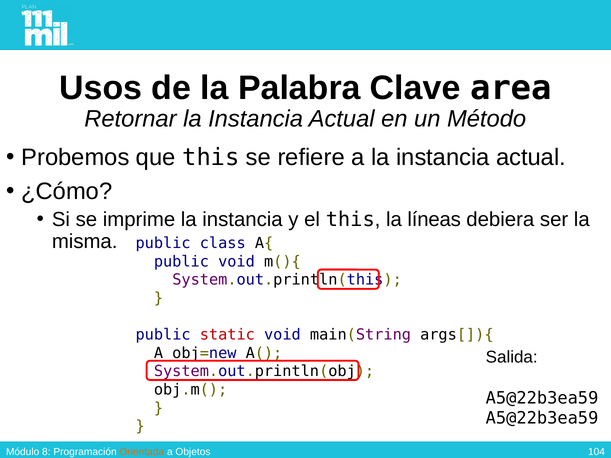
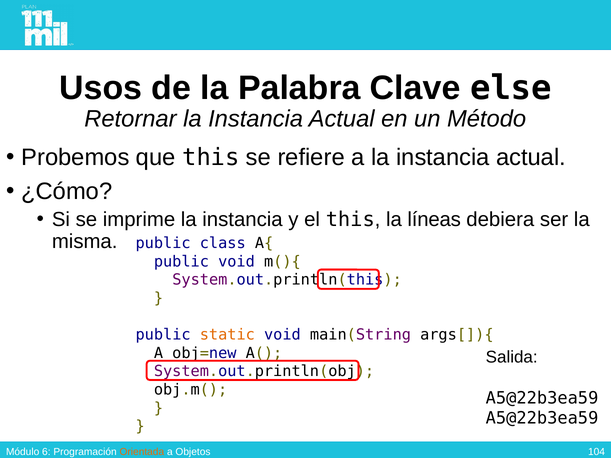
area: area -> else (511, 88)
static colour: red -> orange (227, 335)
8: 8 -> 6 (46, 452)
